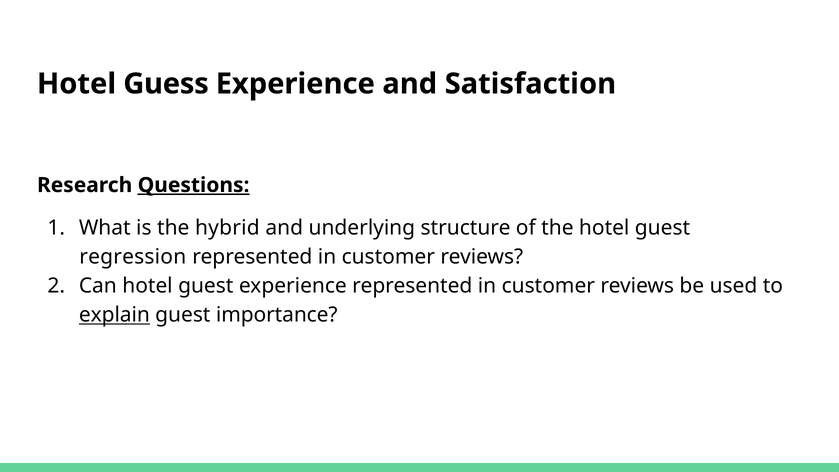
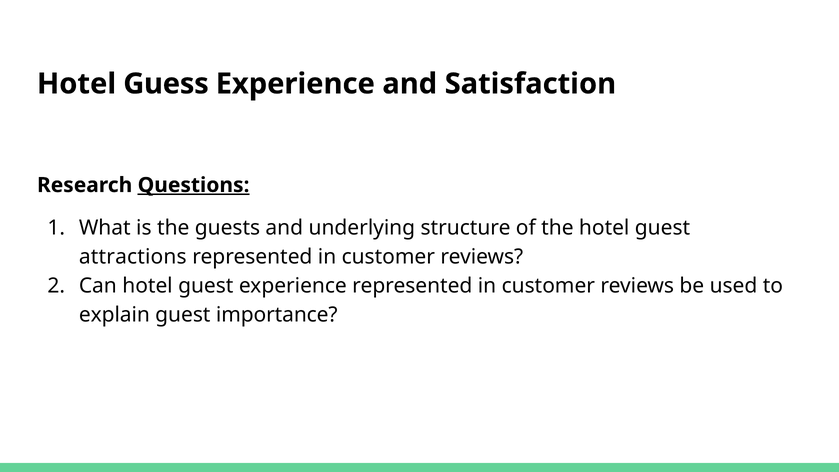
hybrid: hybrid -> guests (227, 228)
regression: regression -> attractions (133, 257)
explain underline: present -> none (114, 315)
